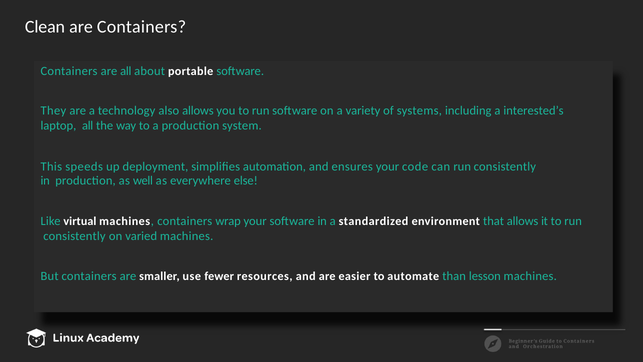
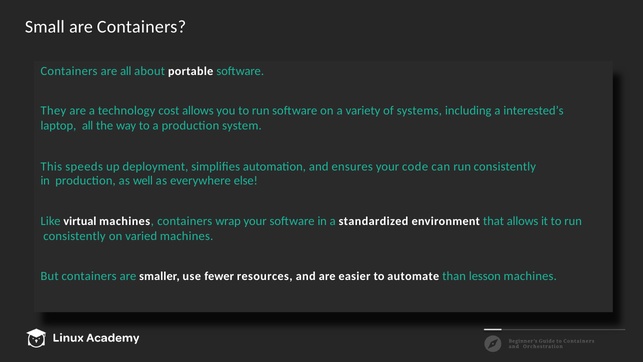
Clean: Clean -> Small (45, 27)
also: also -> cost (169, 110)
